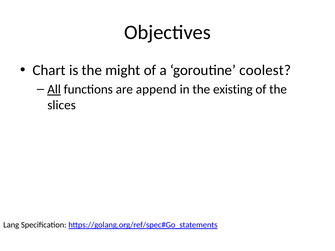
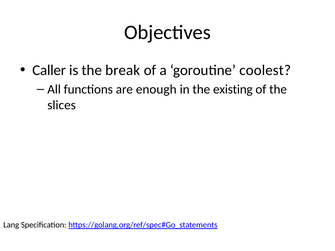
Chart: Chart -> Caller (49, 70)
might: might -> break (123, 70)
All underline: present -> none (54, 89)
append: append -> enough (156, 89)
